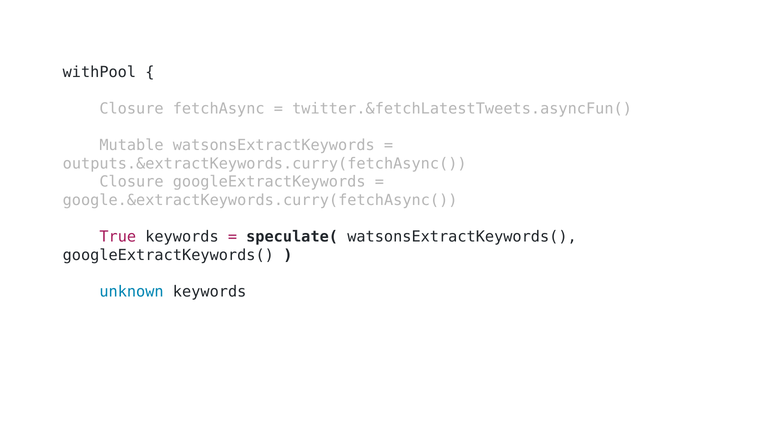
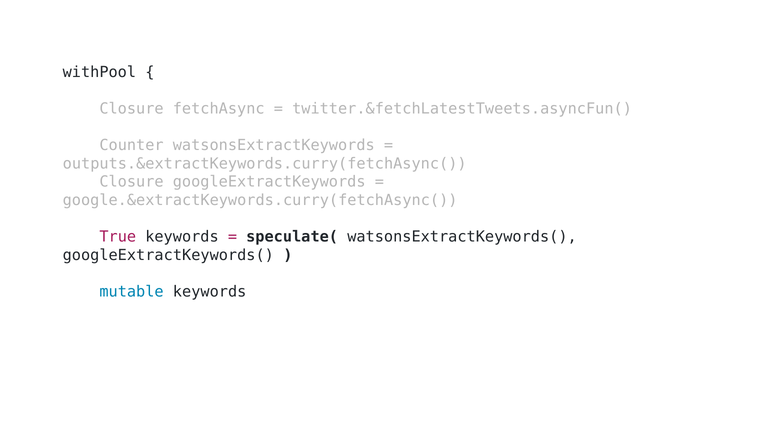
Mutable: Mutable -> Counter (132, 145)
unknown: unknown -> mutable (132, 291)
